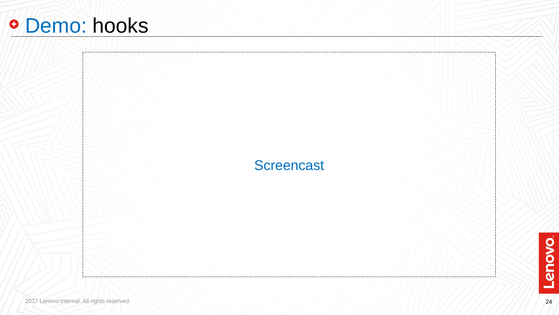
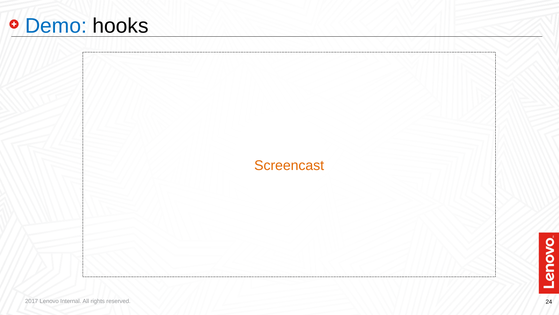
Screencast colour: blue -> orange (289, 165)
